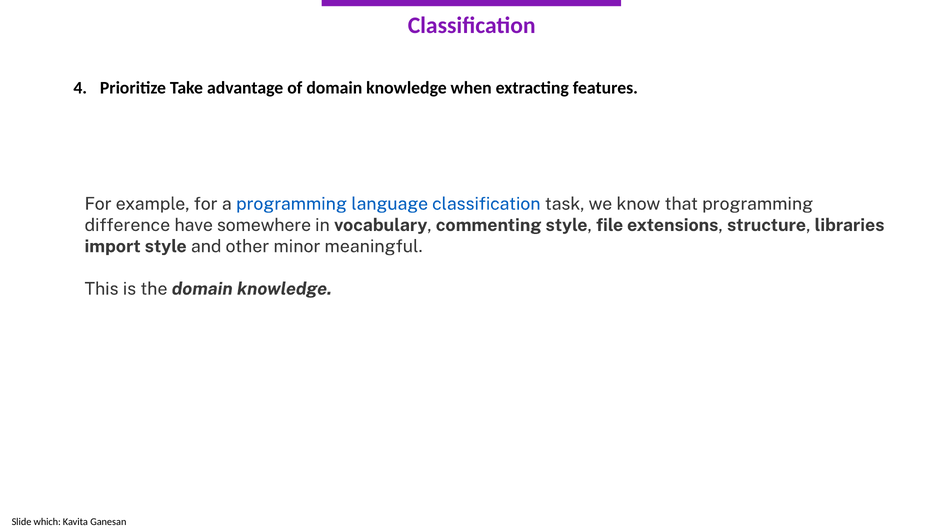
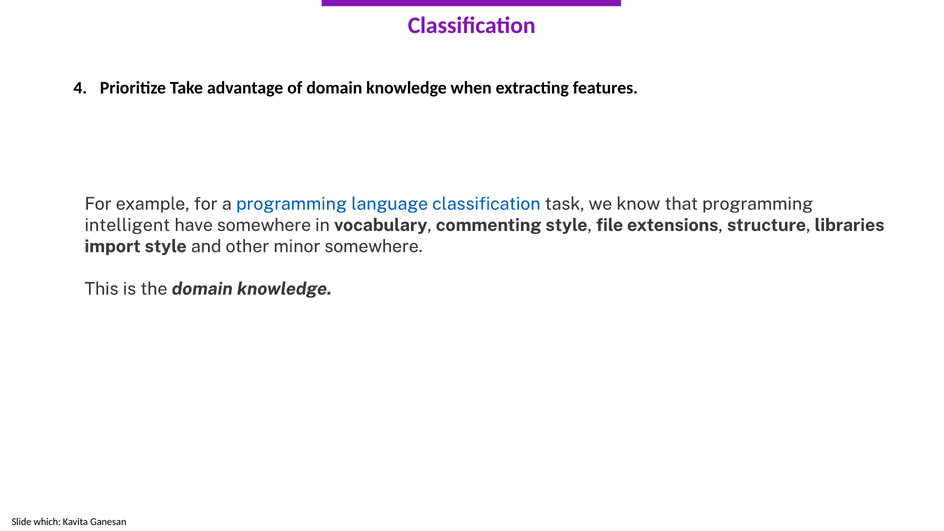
difference: difference -> intelligent (127, 225)
minor meaningful: meaningful -> somewhere (374, 246)
